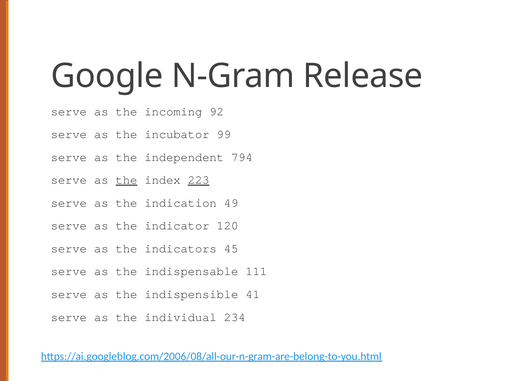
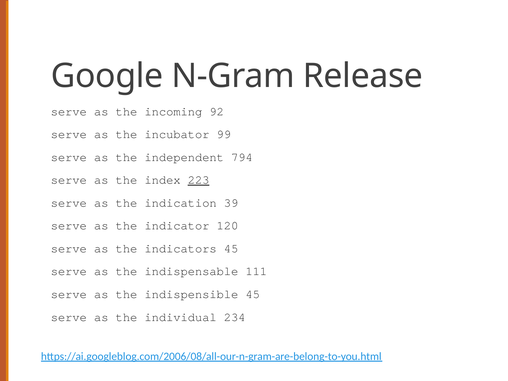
the underline: present -> none (126, 180)
49: 49 -> 39 (231, 203)
indispensible 41: 41 -> 45 (253, 294)
